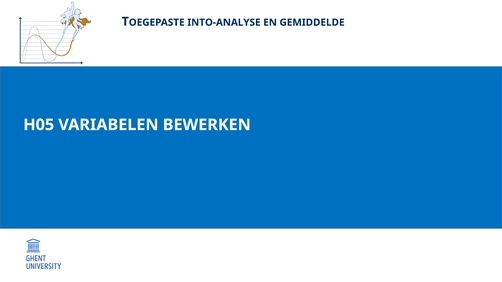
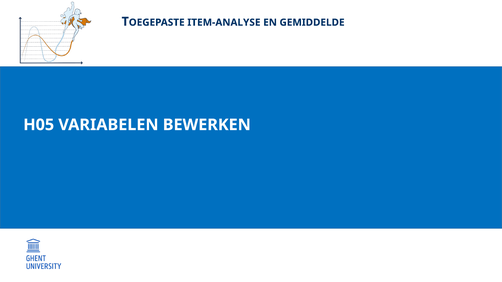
INTO-ANALYSE: INTO-ANALYSE -> ITEM-ANALYSE (224, 22)
